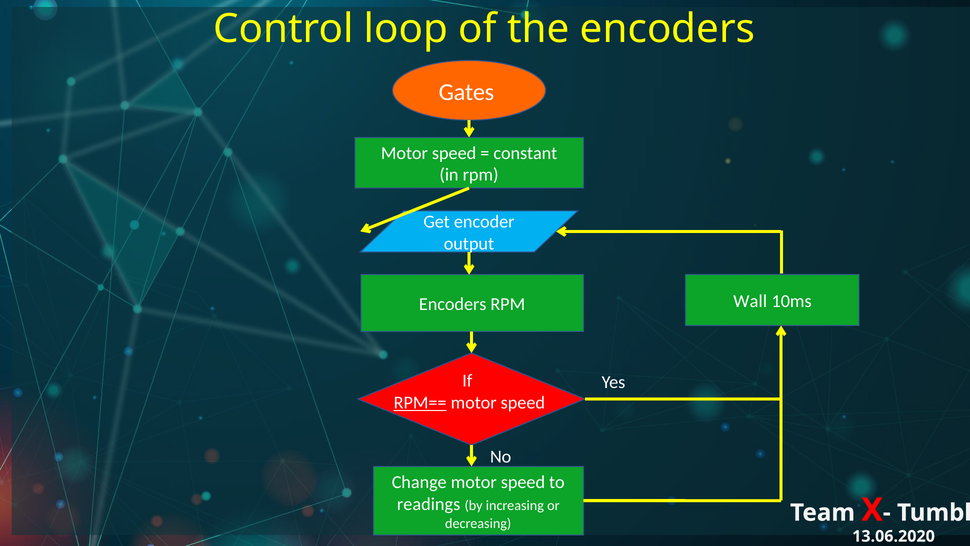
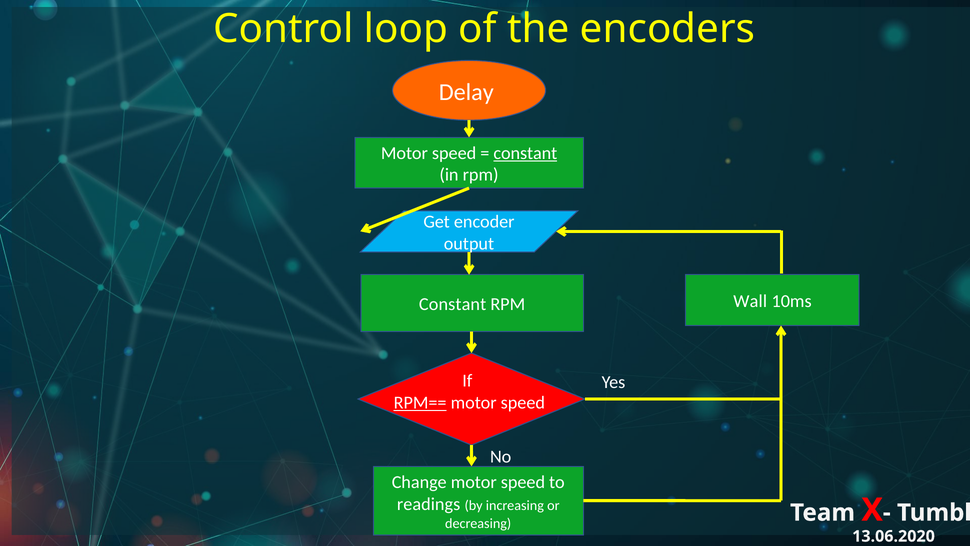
Gates: Gates -> Delay (466, 92)
constant underline: none -> present (525, 153)
Encoders: Encoders -> Constant (453, 304)
